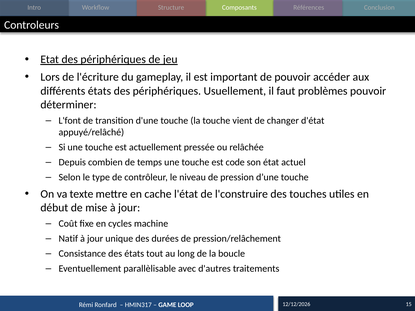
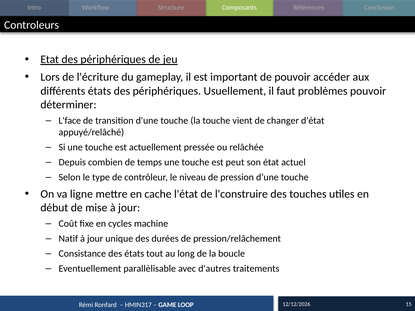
L'font: L'font -> L'face (70, 121)
code: code -> peut (235, 162)
texte: texte -> ligne (81, 194)
